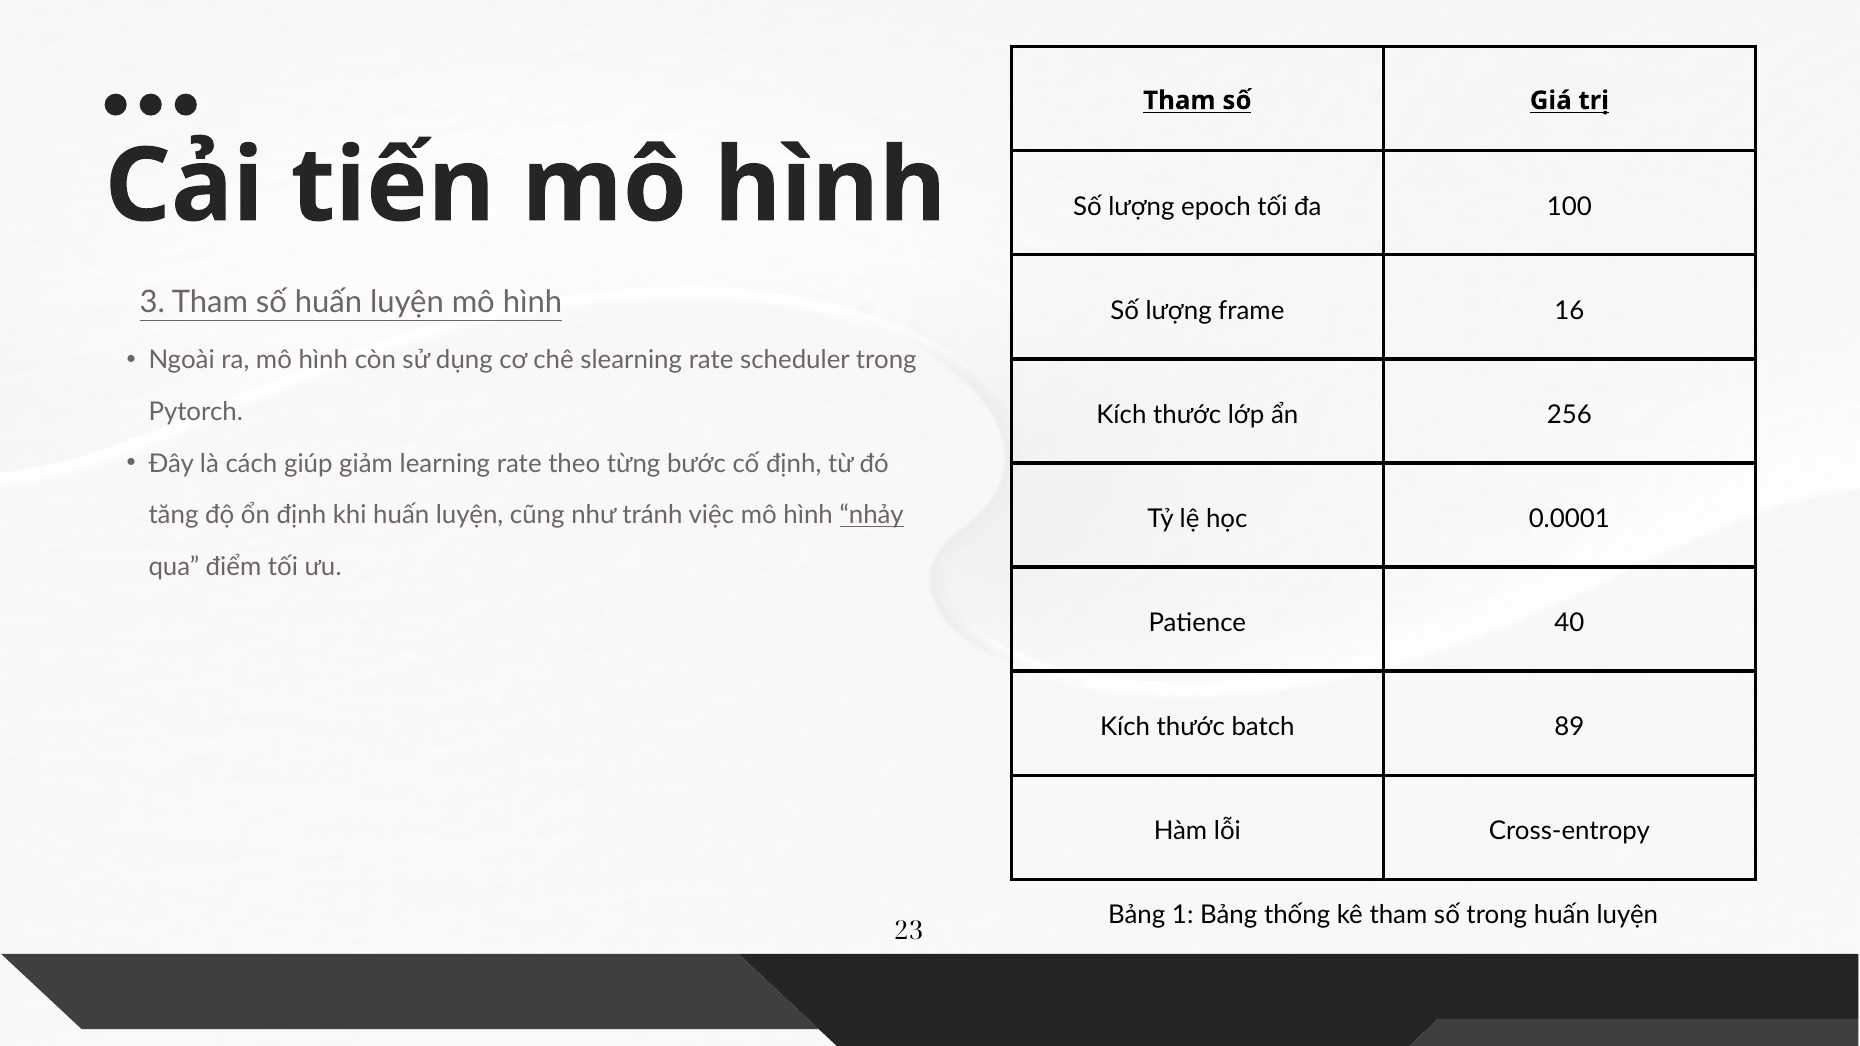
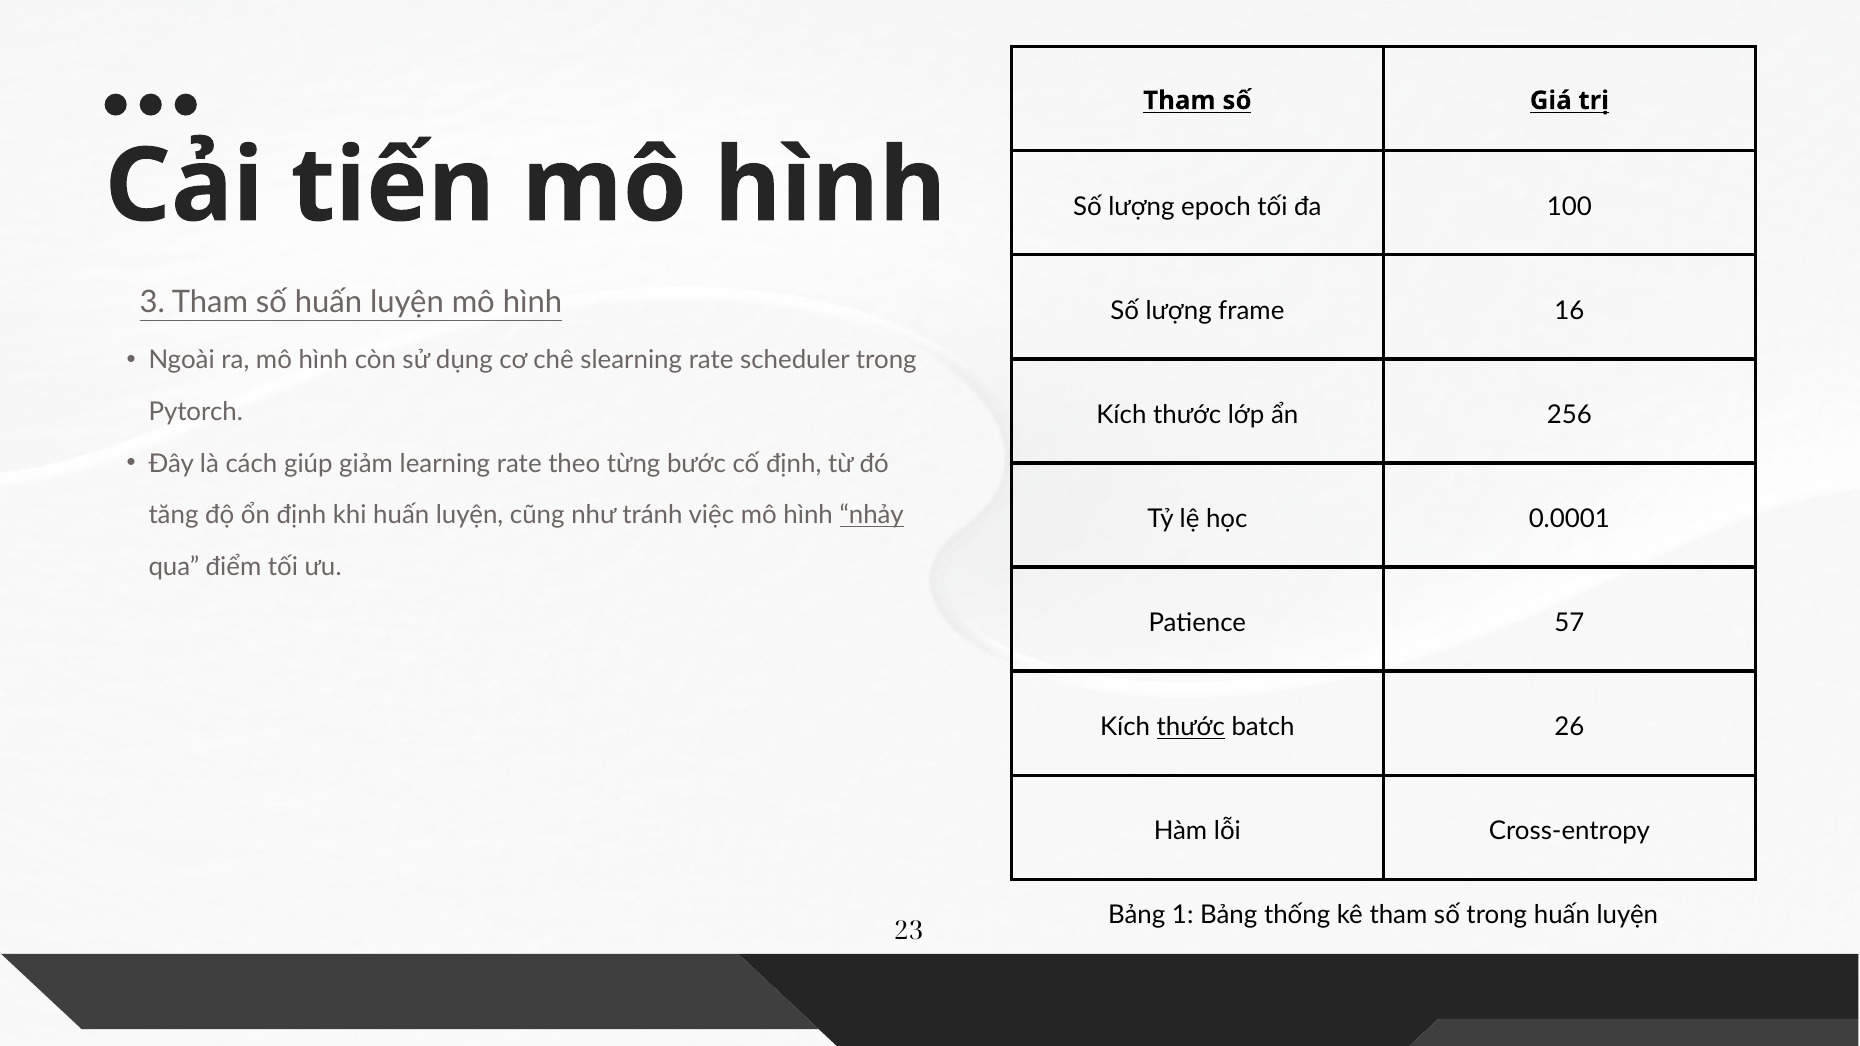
40: 40 -> 57 (1569, 623)
thước underline: none -> present (1191, 727)
89: 89 -> 26 (1569, 727)
